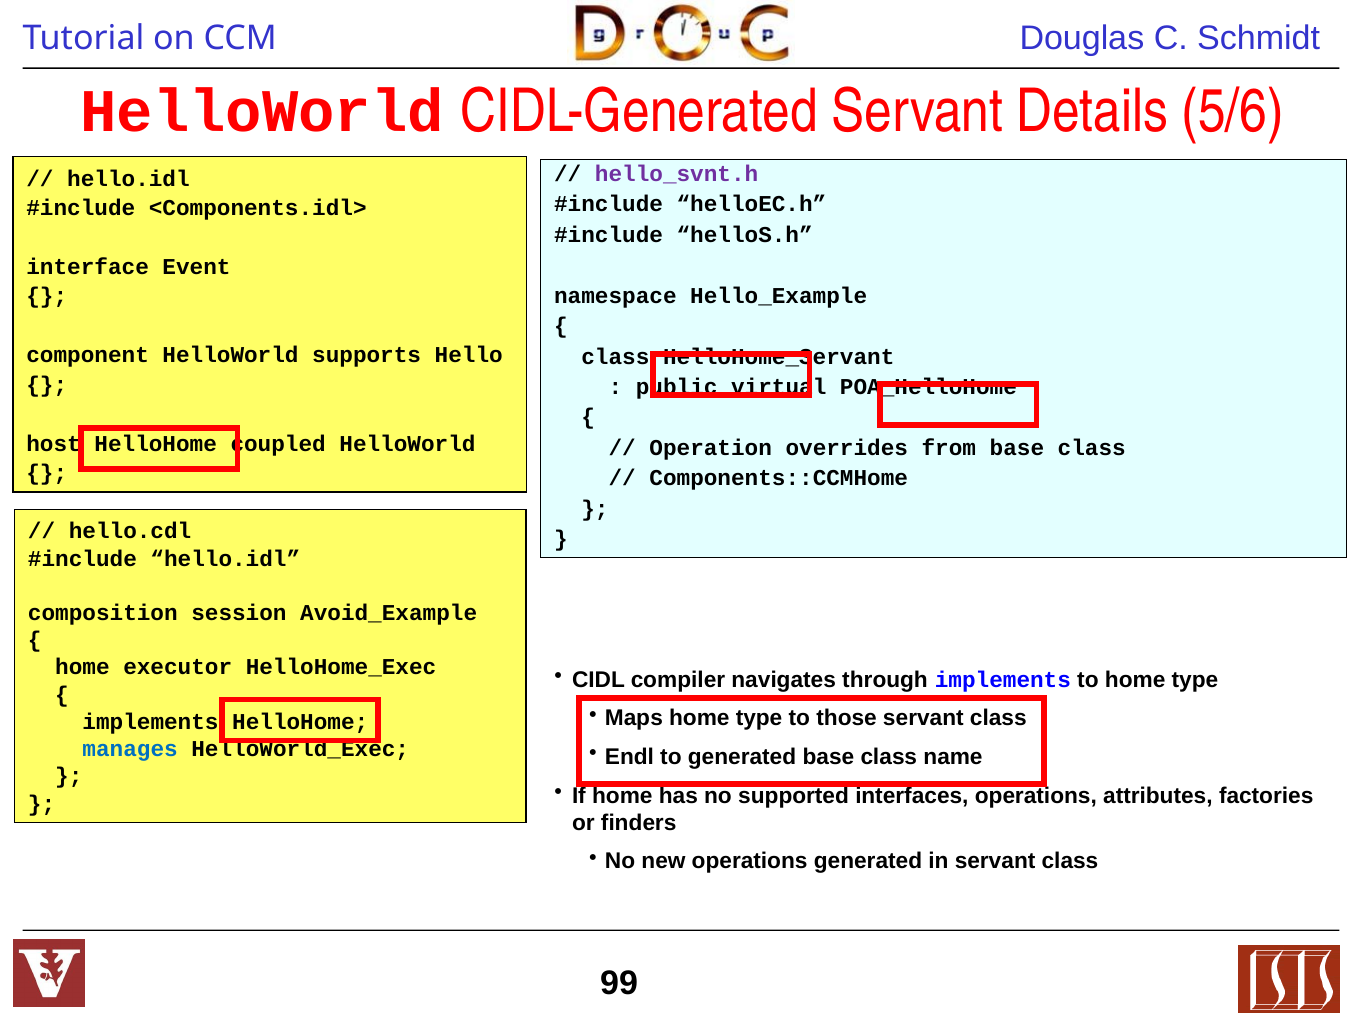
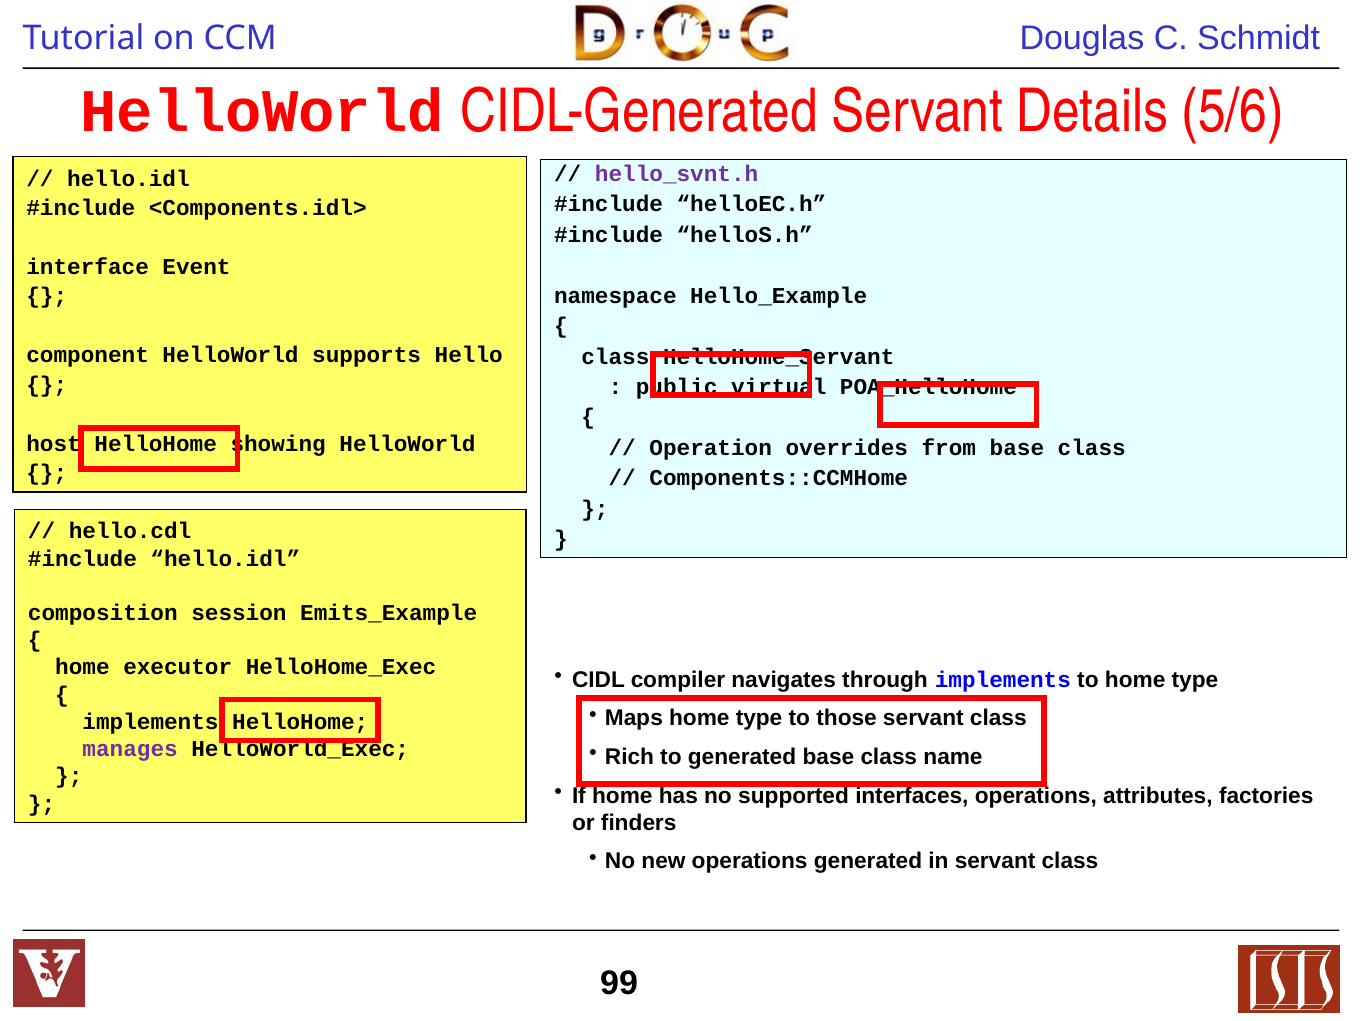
coupled: coupled -> showing (278, 444)
Avoid_Example: Avoid_Example -> Emits_Example (389, 613)
manages colour: blue -> purple (130, 750)
Endl: Endl -> Rich (629, 757)
